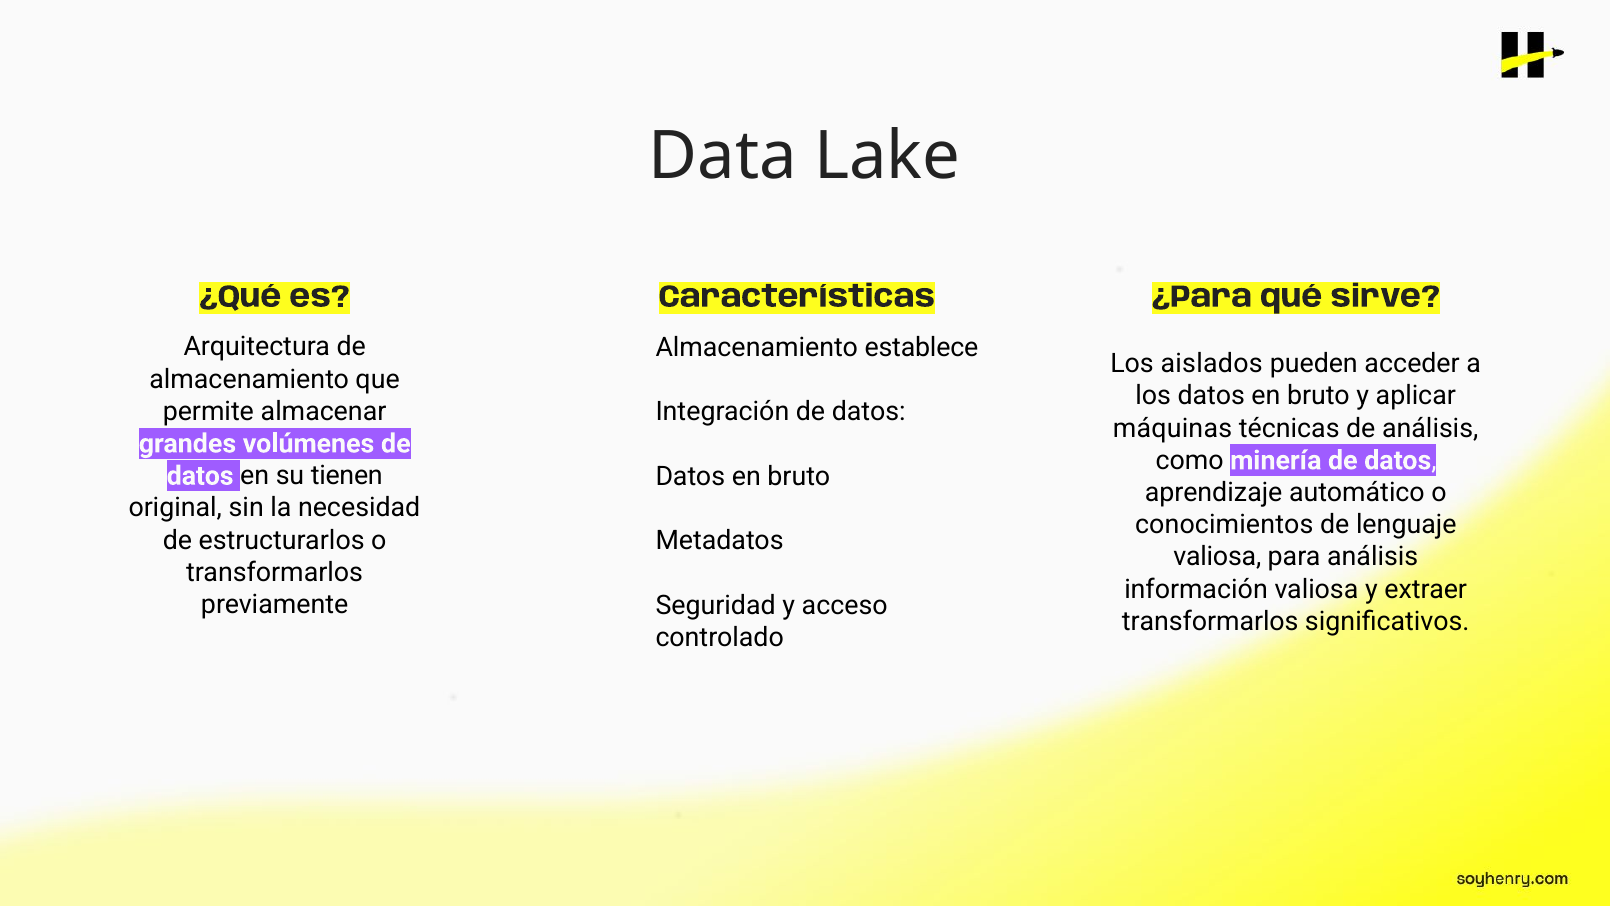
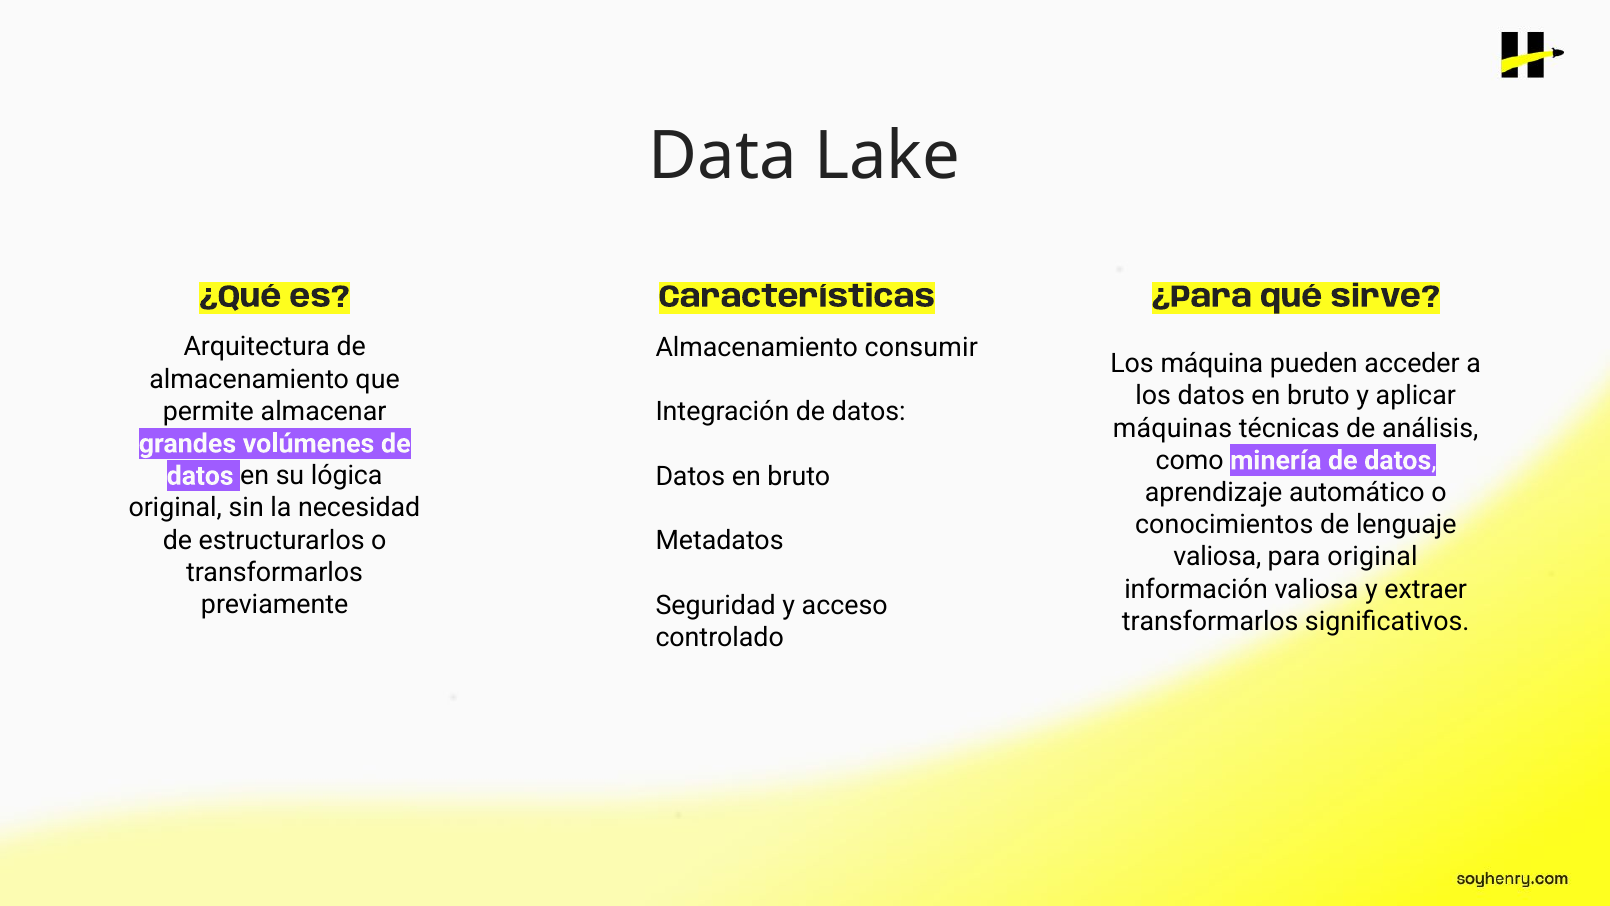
establece: establece -> consumir (921, 347)
aislados: aislados -> máquina (1212, 364)
tienen: tienen -> lógica (347, 476)
para análisis: análisis -> original (1373, 557)
